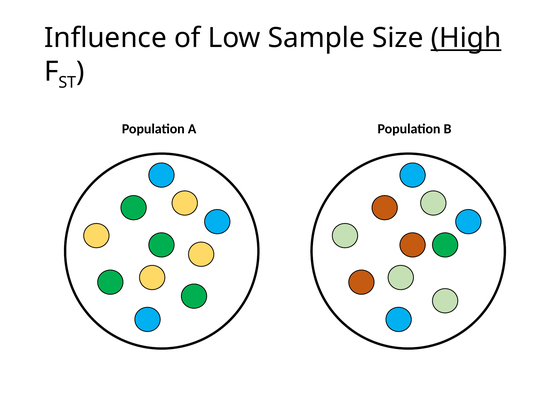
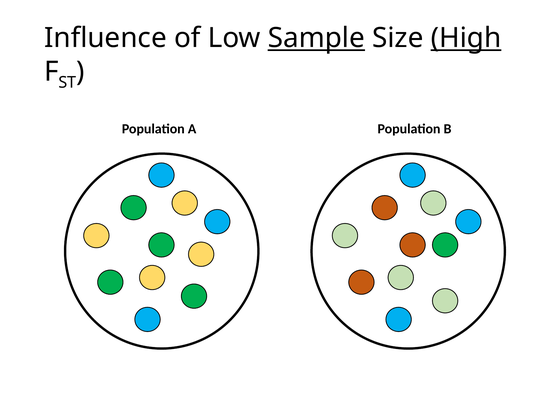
Sample underline: none -> present (316, 38)
